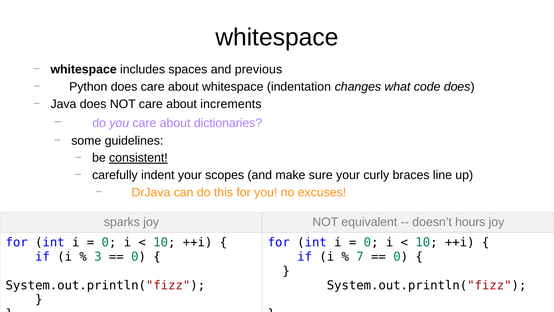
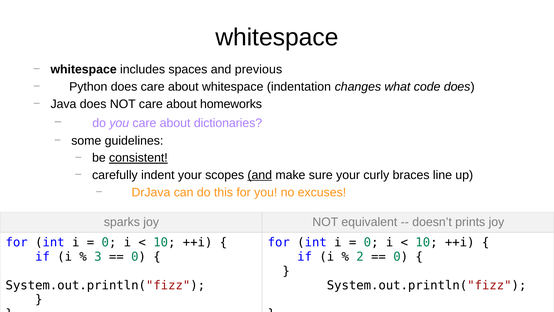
increments: increments -> homeworks (231, 104)
and underline: none -> present (260, 175)
hours: hours -> prints (470, 222)
7: 7 -> 2 (360, 257)
